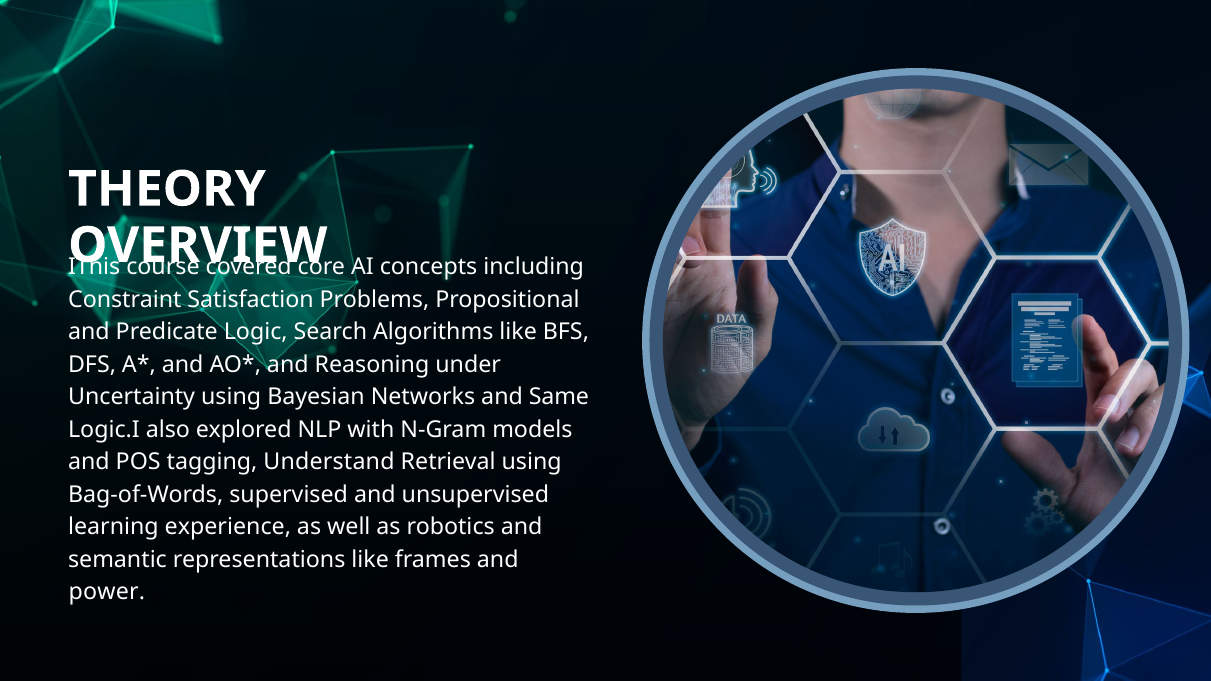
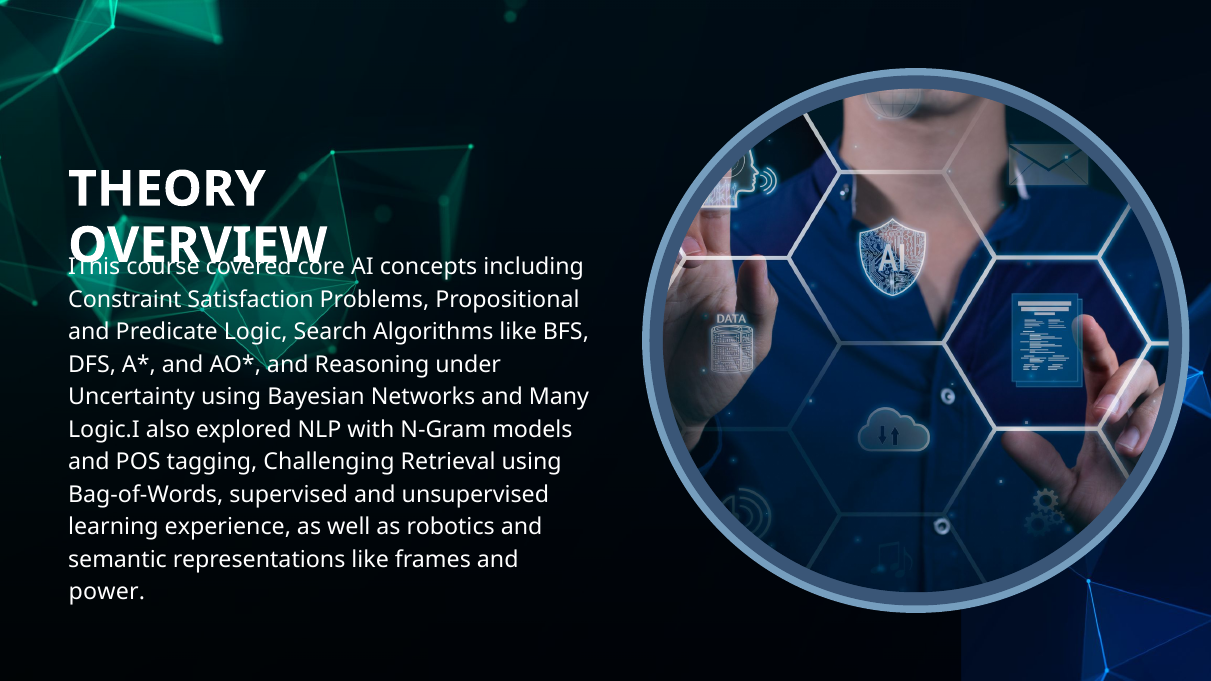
Same: Same -> Many (559, 397)
Understand: Understand -> Challenging (329, 462)
